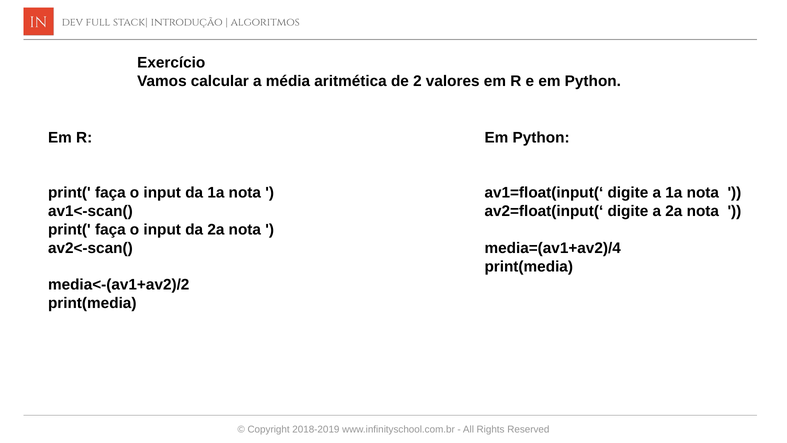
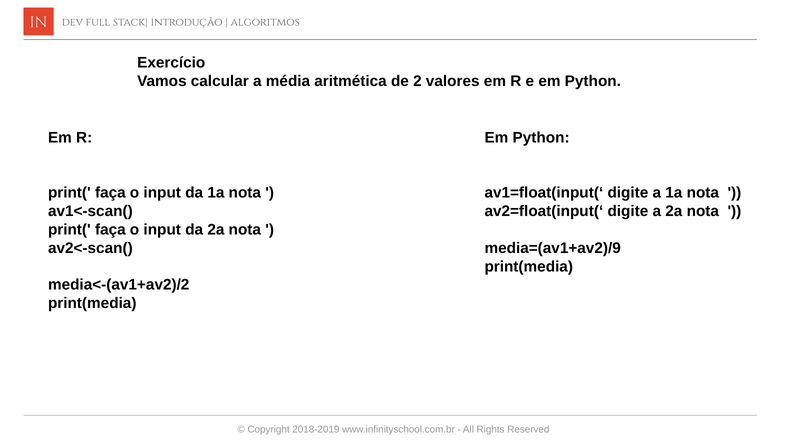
media=(av1+av2)/4: media=(av1+av2)/4 -> media=(av1+av2)/9 (553, 248)
